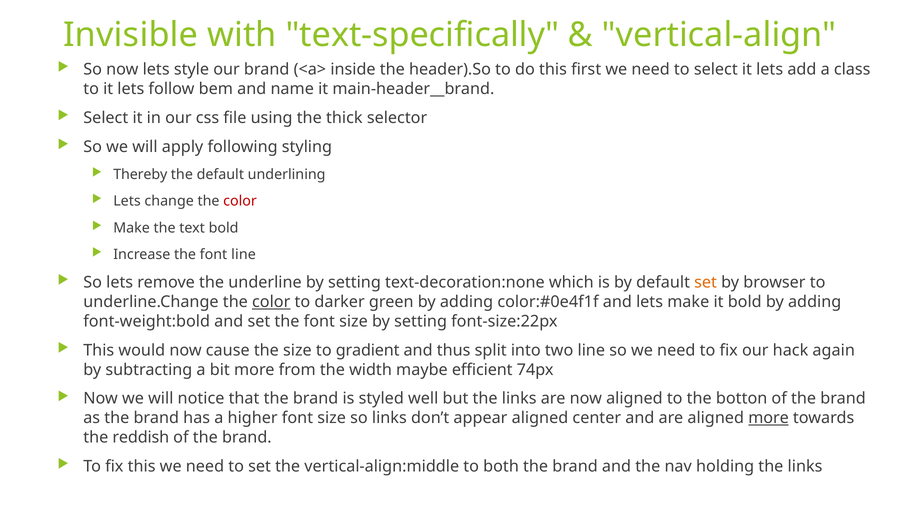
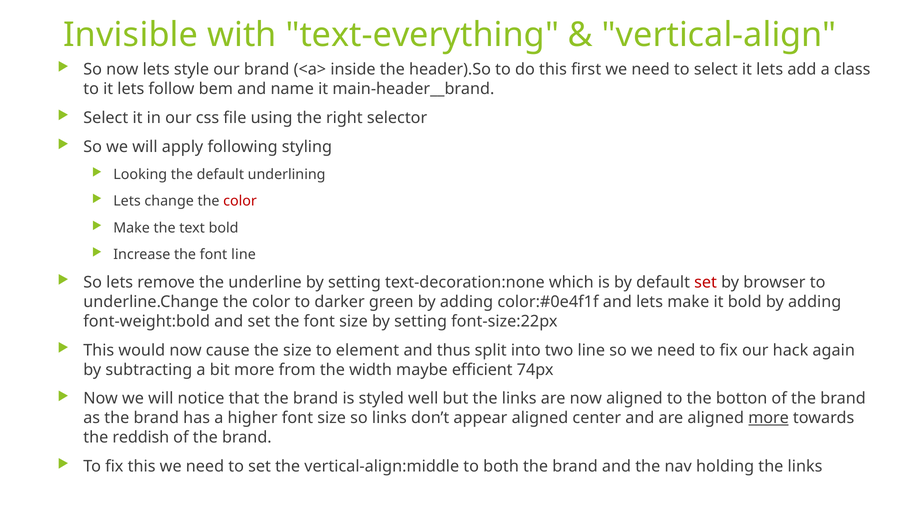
text-specifically: text-specifically -> text-everything (422, 35)
thick: thick -> right (344, 118)
Thereby: Thereby -> Looking (140, 175)
set colour: orange -> red (706, 283)
color underline: present -> none (271, 302)
gradient: gradient -> element (368, 350)
